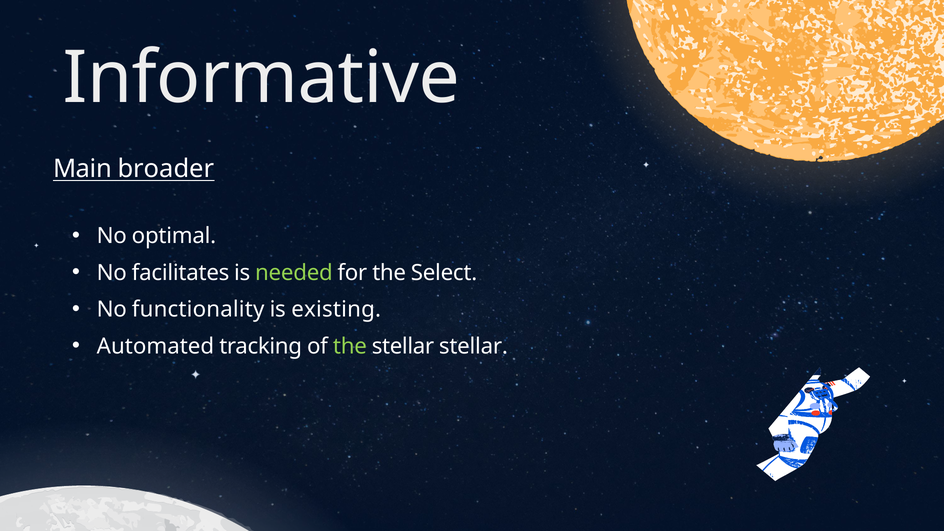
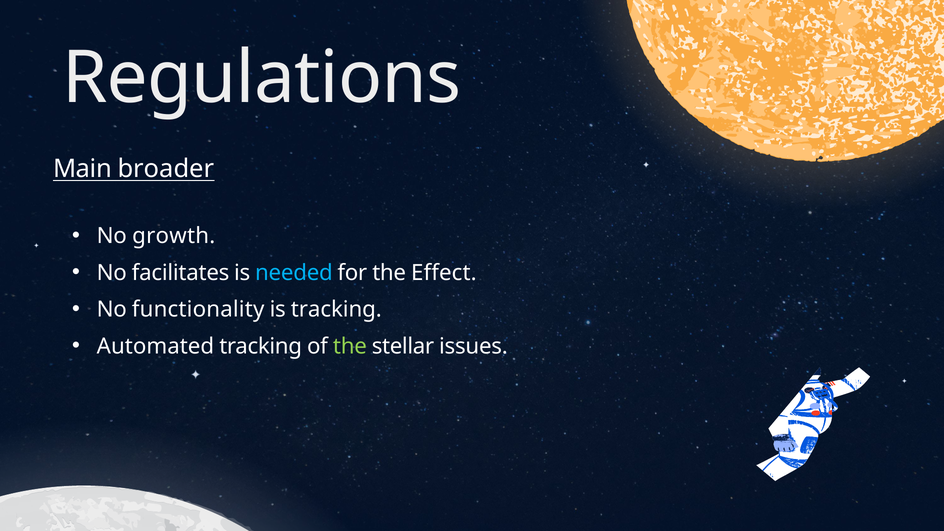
Informative: Informative -> Regulations (262, 78)
optimal: optimal -> growth (174, 236)
needed colour: light green -> light blue (294, 273)
Select: Select -> Effect (444, 273)
is existing: existing -> tracking (336, 309)
stellar stellar: stellar -> issues (473, 346)
